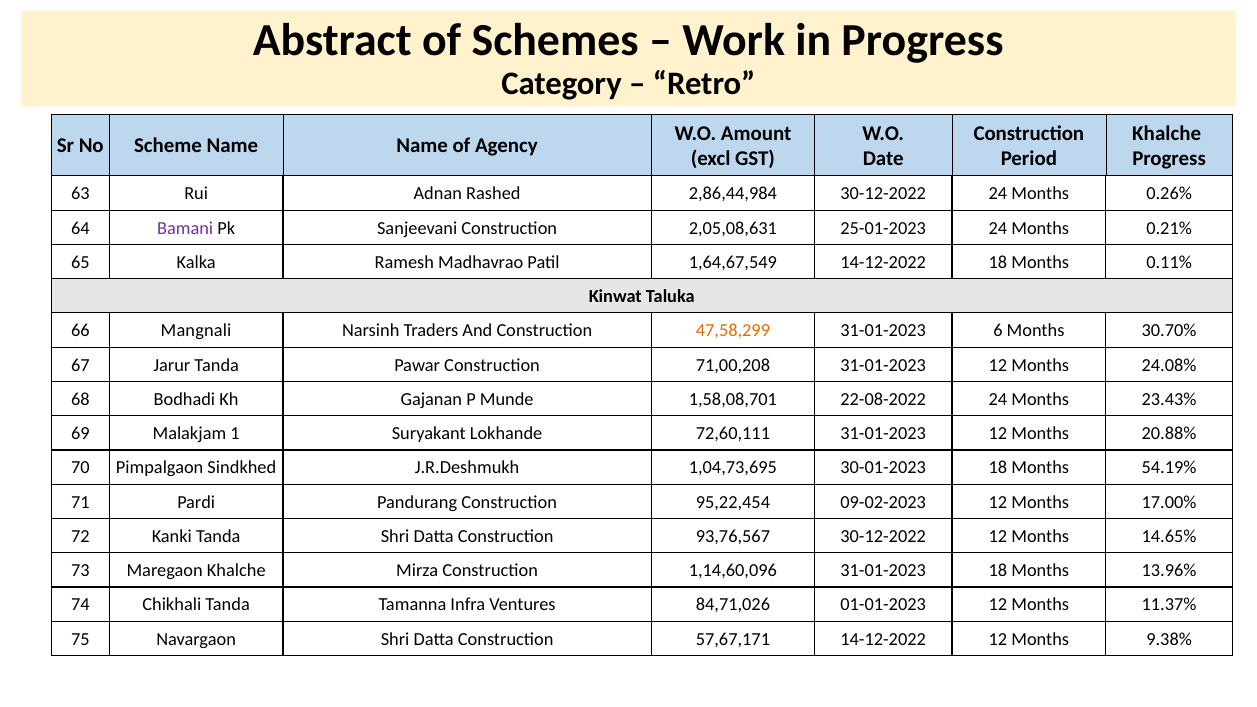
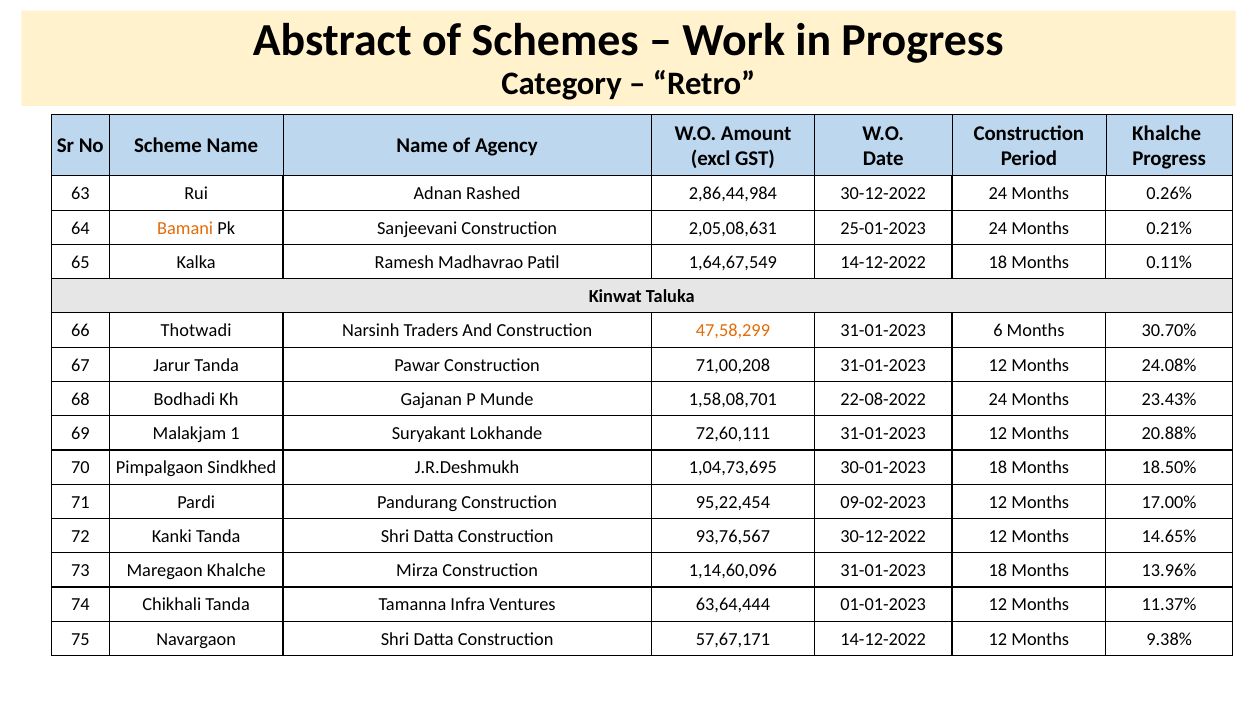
Bamani colour: purple -> orange (185, 228)
Mangnali: Mangnali -> Thotwadi (196, 331)
54.19%: 54.19% -> 18.50% (1169, 468)
84,71,026: 84,71,026 -> 63,64,444 (733, 605)
